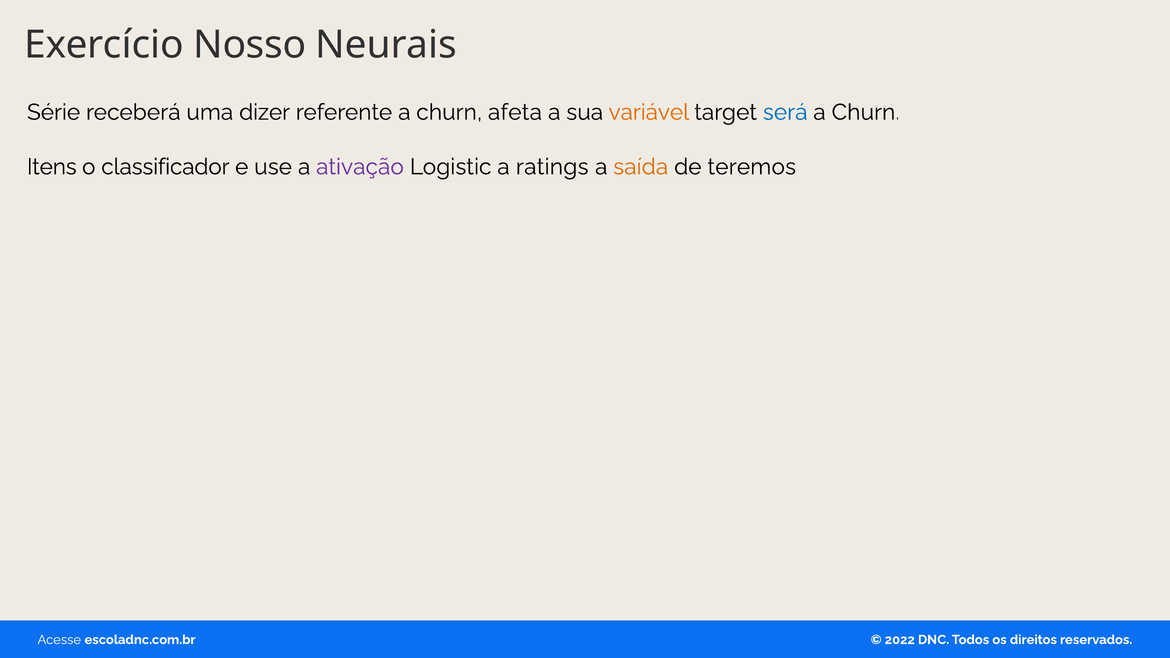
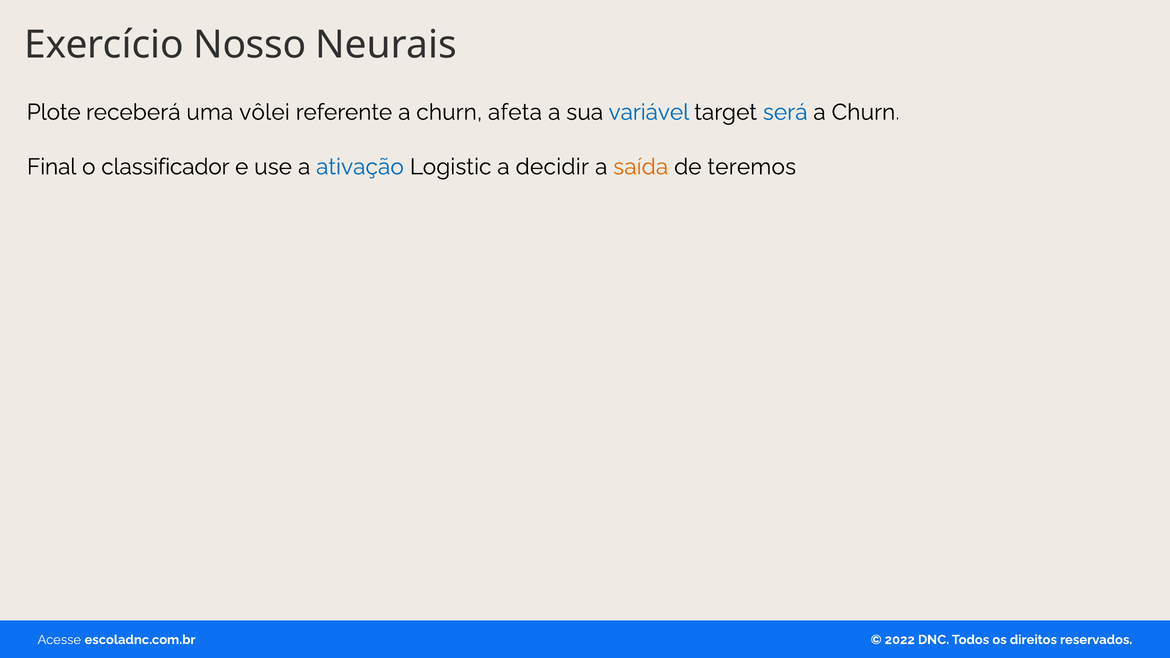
Série: Série -> Plote (54, 112)
dizer: dizer -> vôlei (264, 112)
variável colour: orange -> blue (649, 112)
Itens: Itens -> Final (52, 167)
ativação colour: purple -> blue (360, 167)
ratings: ratings -> decidir (552, 167)
